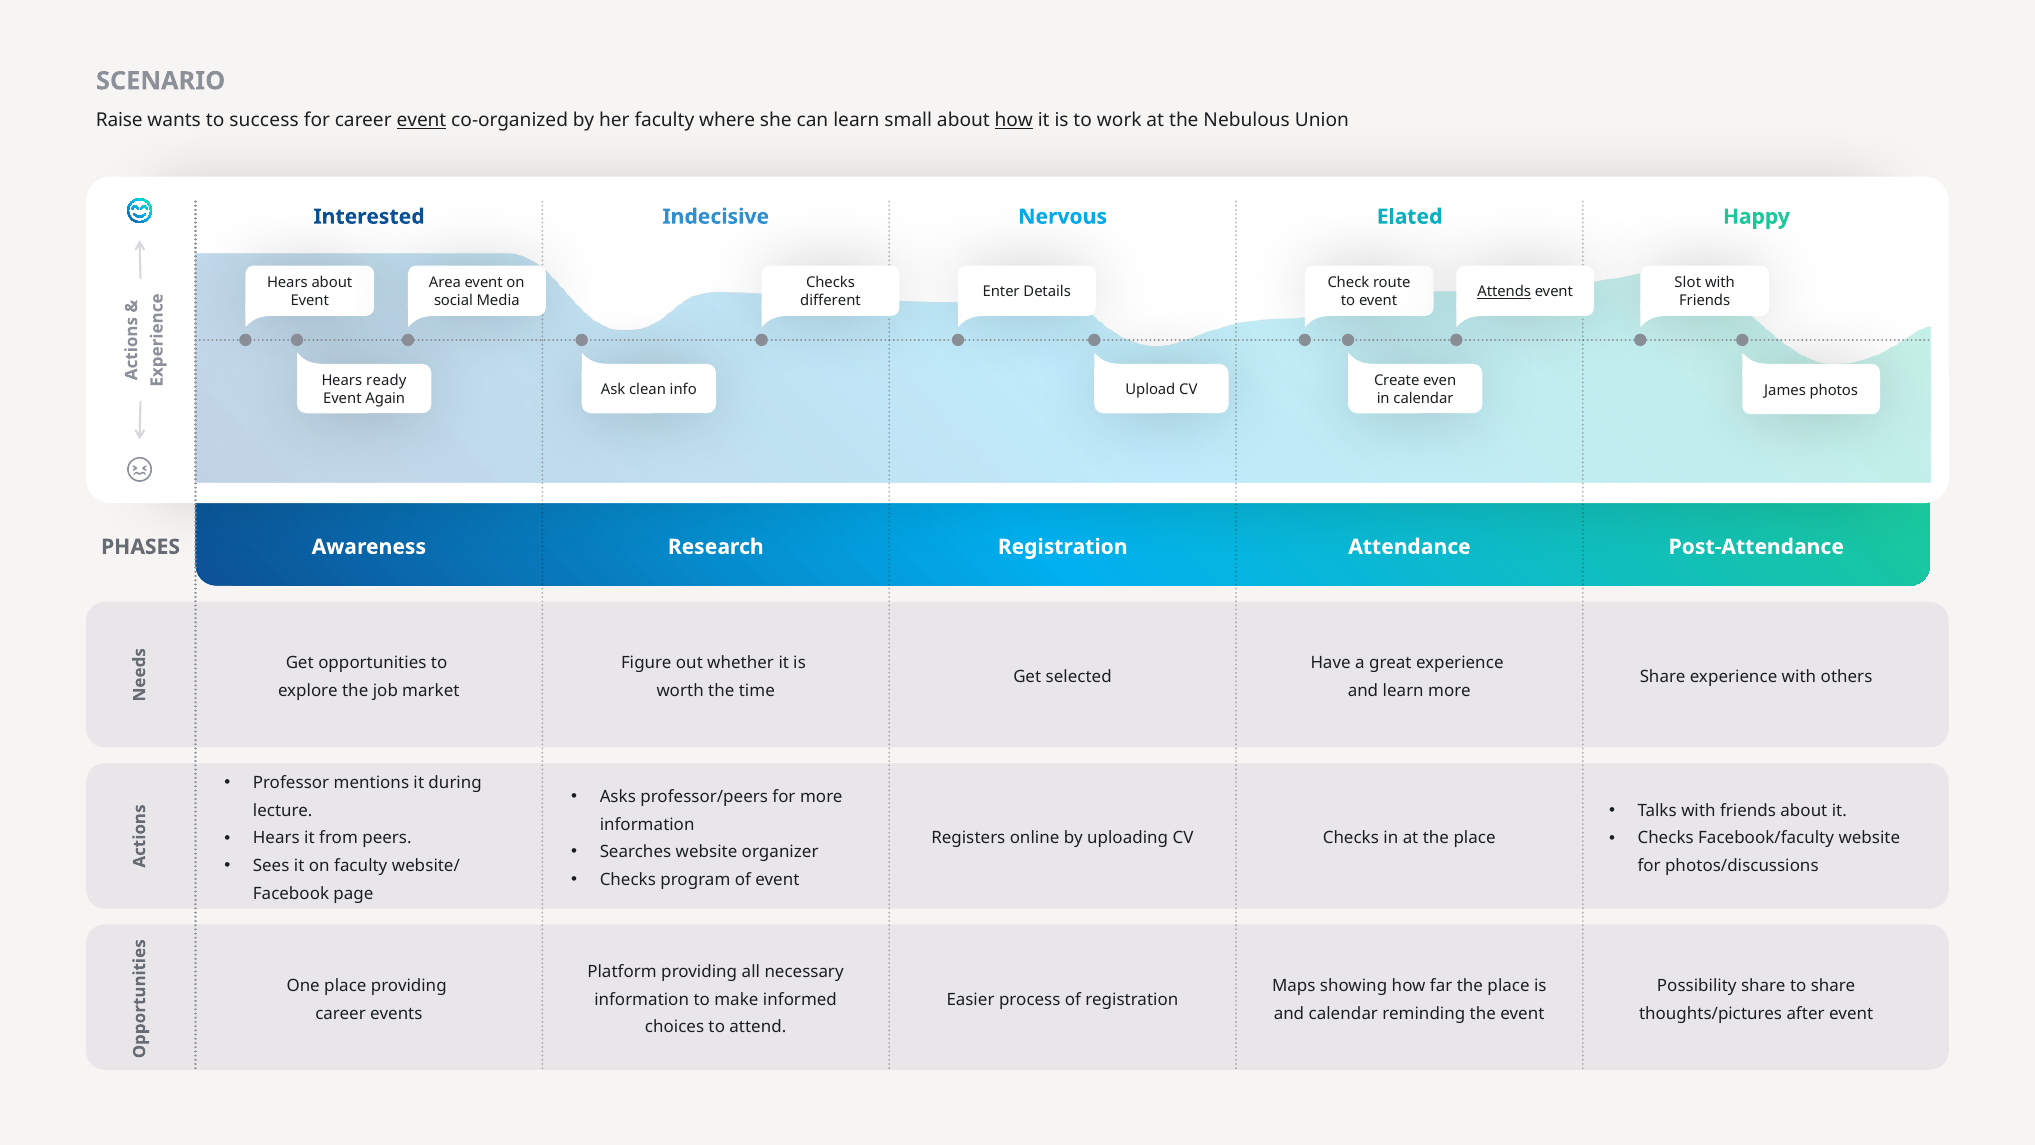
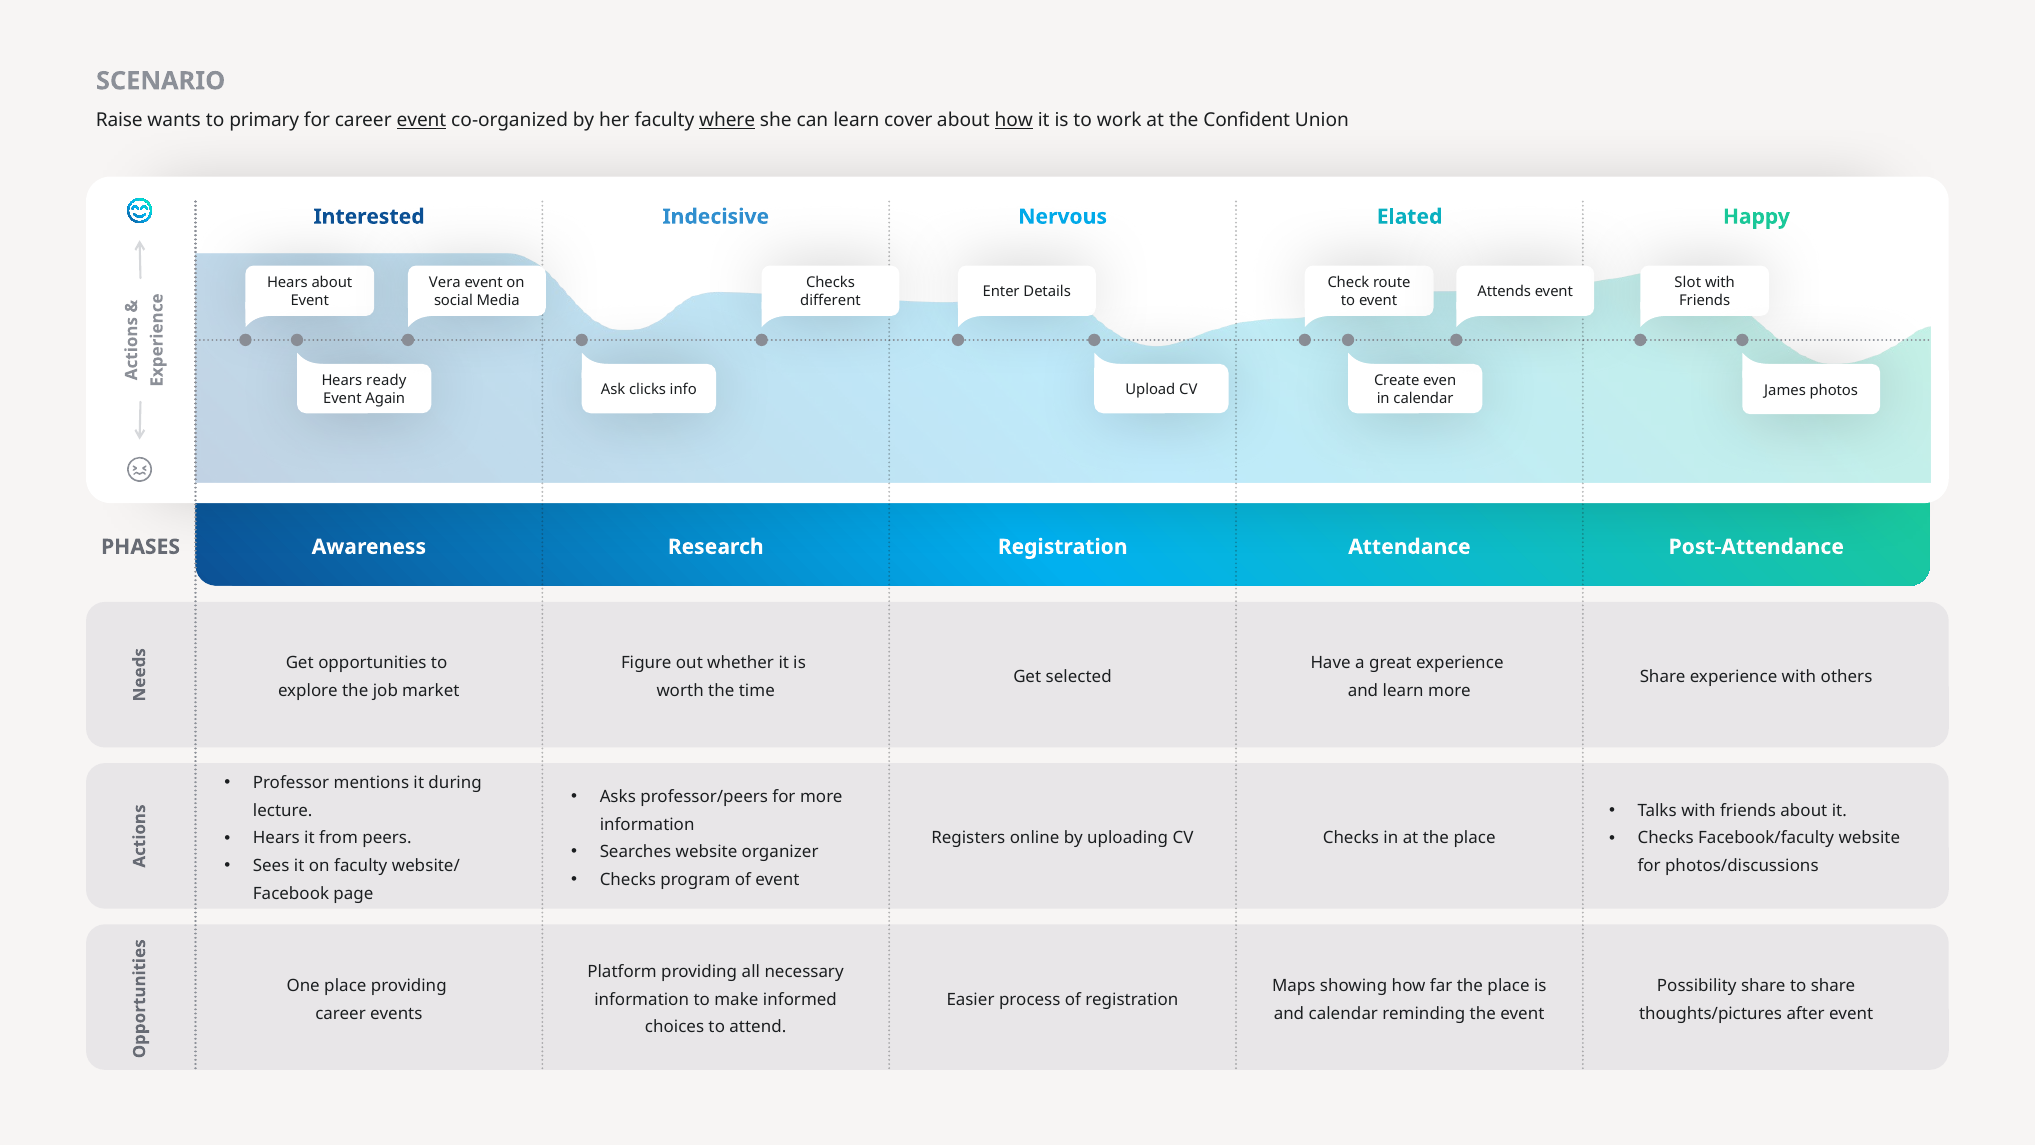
success: success -> primary (264, 120)
where underline: none -> present (727, 120)
small: small -> cover (908, 120)
Nebulous: Nebulous -> Confident (1247, 120)
Area: Area -> Vera (445, 283)
Attends underline: present -> none (1504, 292)
clean: clean -> clicks (648, 389)
